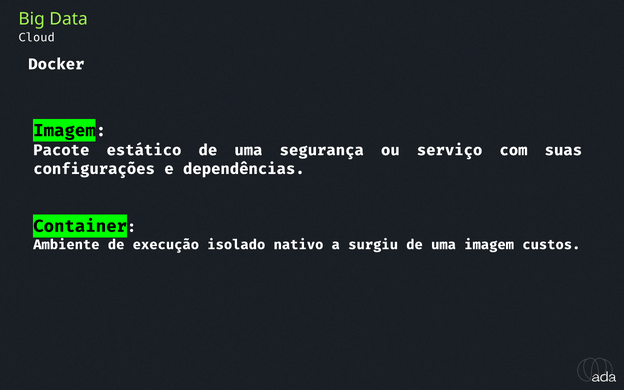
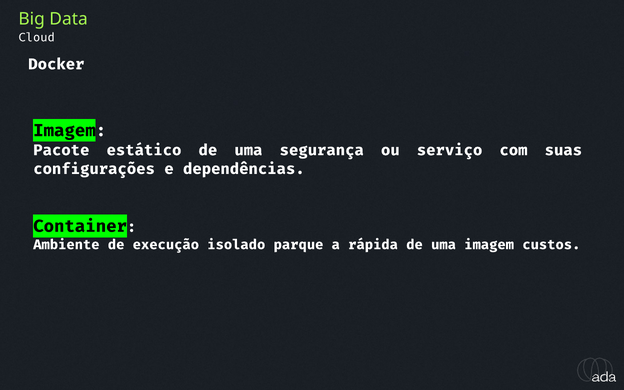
nativo: nativo -> parque (299, 245)
surgiu: surgiu -> rápida (373, 245)
